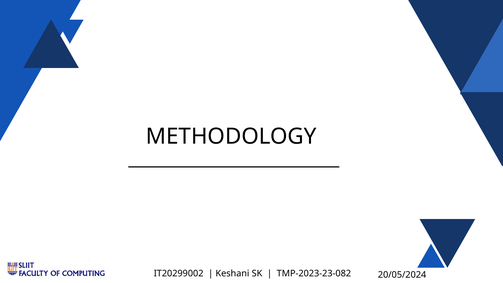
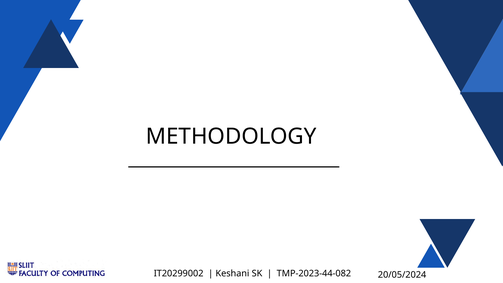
TMP-2023-23-082: TMP-2023-23-082 -> TMP-2023-44-082 (314, 273)
